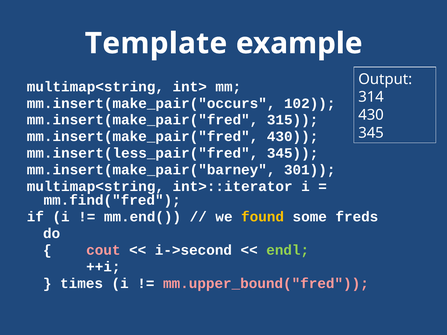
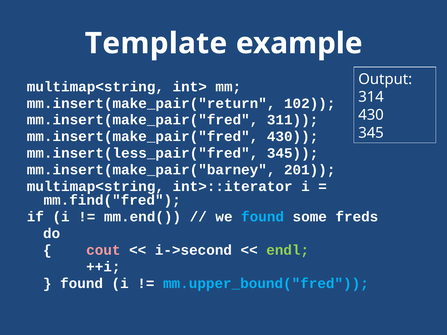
mm.insert(make_pair("occurs: mm.insert(make_pair("occurs -> mm.insert(make_pair("return (151, 103)
315: 315 -> 311 (293, 120)
301: 301 -> 201 (310, 170)
found colour: yellow -> light blue (263, 217)
times: times -> found (82, 284)
mm.upper_bound("fred colour: pink -> light blue (266, 284)
